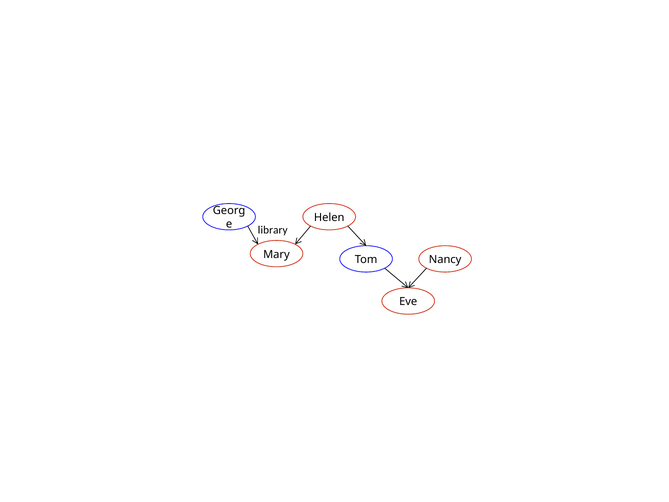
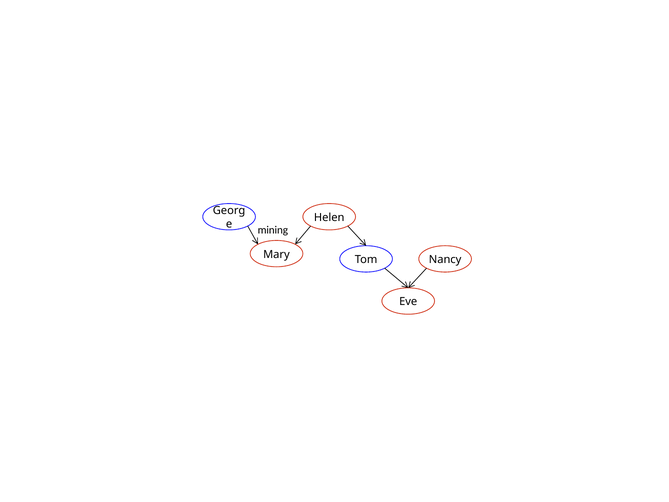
library: library -> mining (273, 230)
